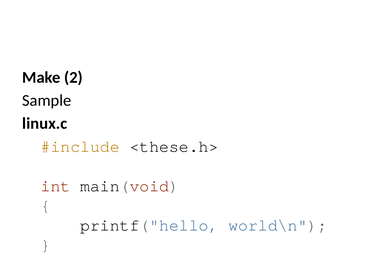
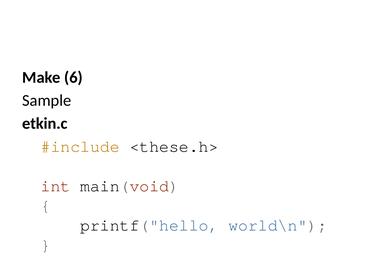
2: 2 -> 6 (73, 78)
linux.c: linux.c -> etkin.c (45, 124)
